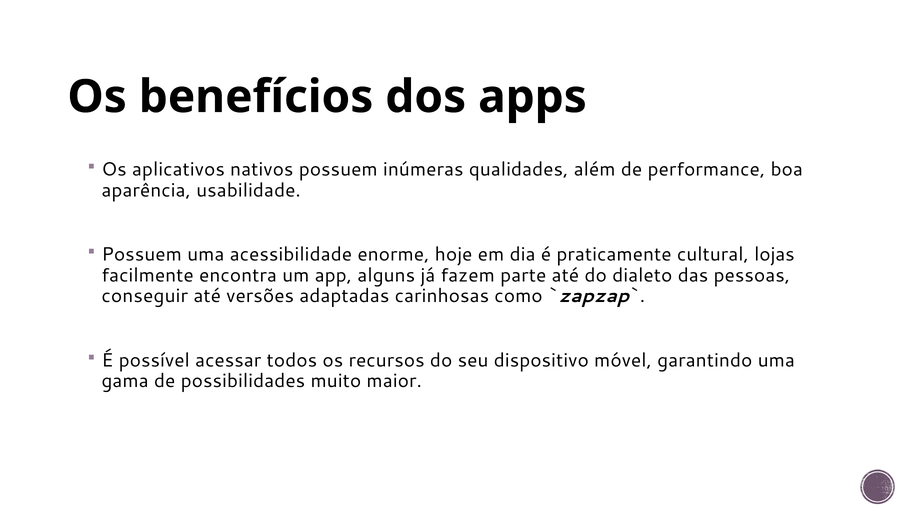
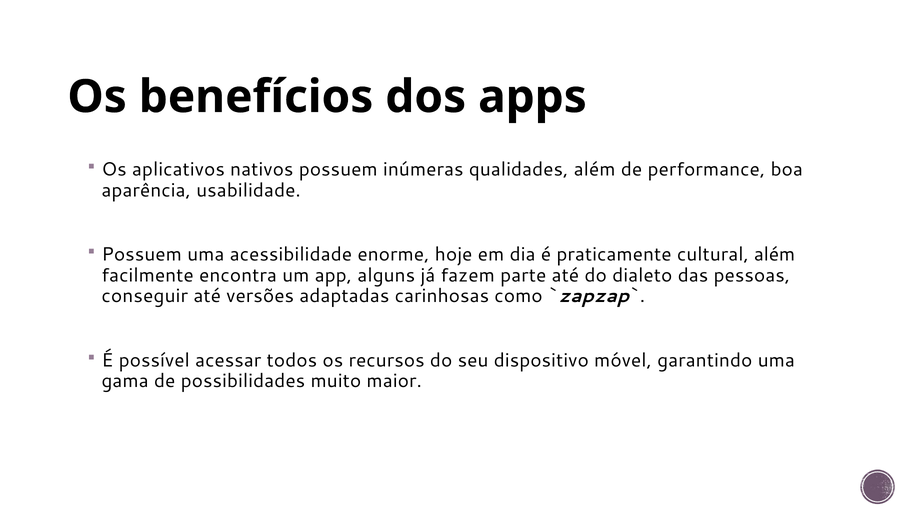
cultural lojas: lojas -> além (775, 255)
